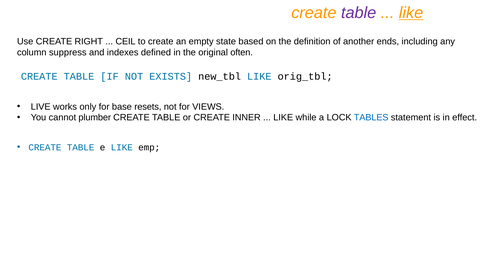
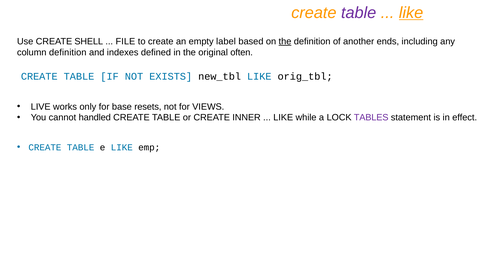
RIGHT: RIGHT -> SHELL (89, 41)
CEIL: CEIL -> FILE (125, 41)
state: state -> label (226, 41)
the underline: none -> present (285, 41)
column suppress: suppress -> definition (68, 52)
plumber: plumber -> handled (95, 118)
TABLES colour: blue -> purple (371, 118)
